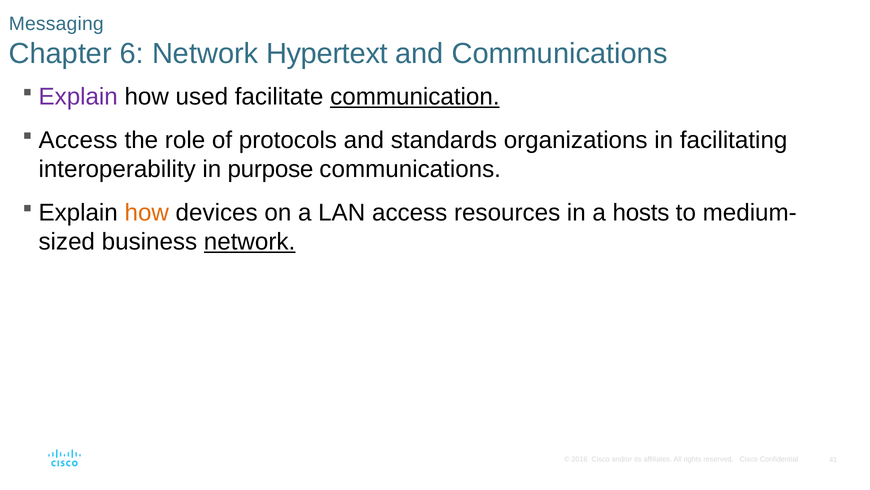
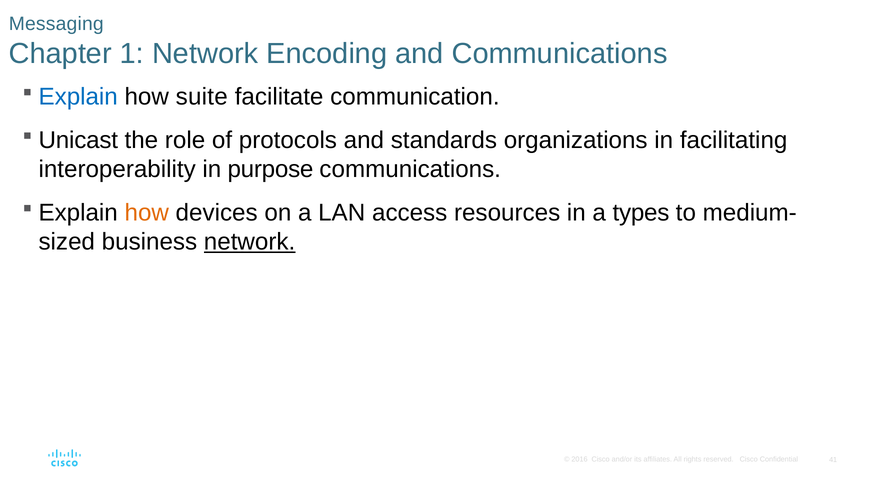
6: 6 -> 1 (132, 54)
Hypertext: Hypertext -> Encoding (327, 54)
Explain colour: purple -> blue (78, 97)
used: used -> suite (202, 97)
communication underline: present -> none (415, 97)
Access: Access -> Unicast (78, 140)
hosts: hosts -> types (641, 213)
